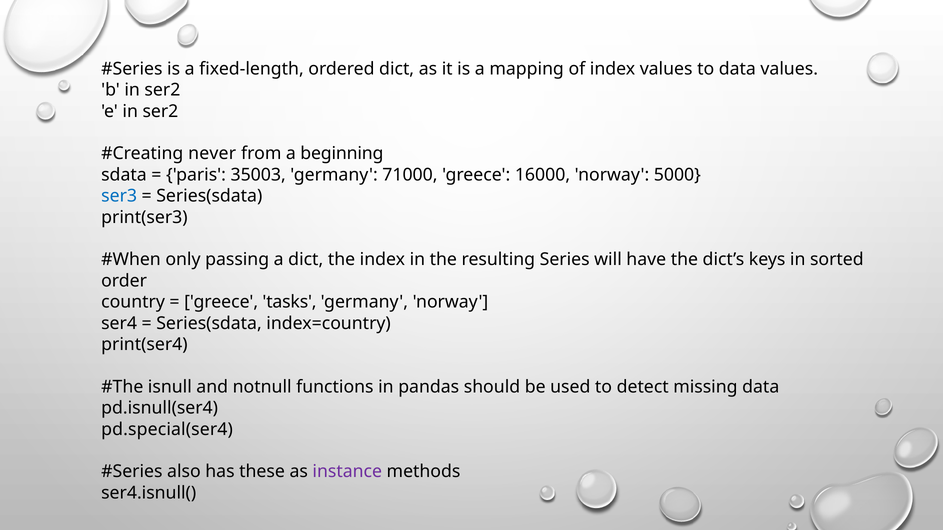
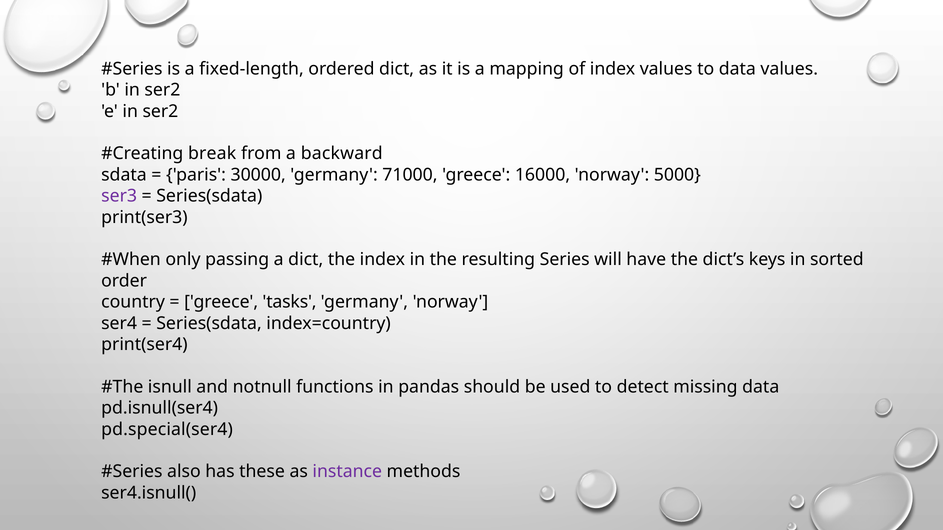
never: never -> break (212, 154)
beginning: beginning -> backward (342, 154)
35003: 35003 -> 30000 (258, 175)
ser3 colour: blue -> purple (119, 196)
